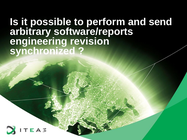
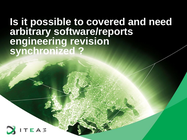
perform: perform -> covered (106, 22)
send: send -> need (160, 22)
